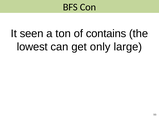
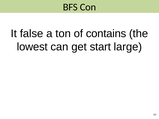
seen: seen -> false (32, 34)
only: only -> start (100, 47)
